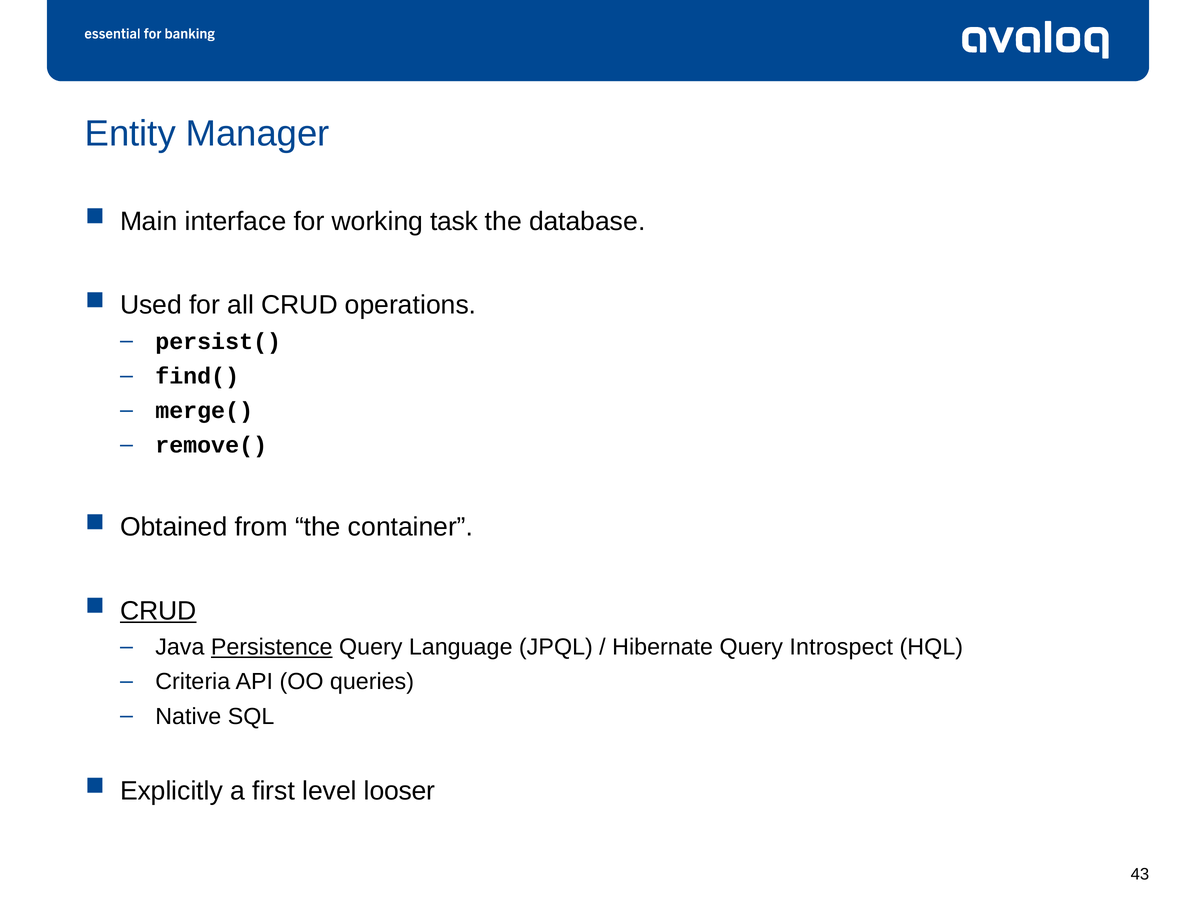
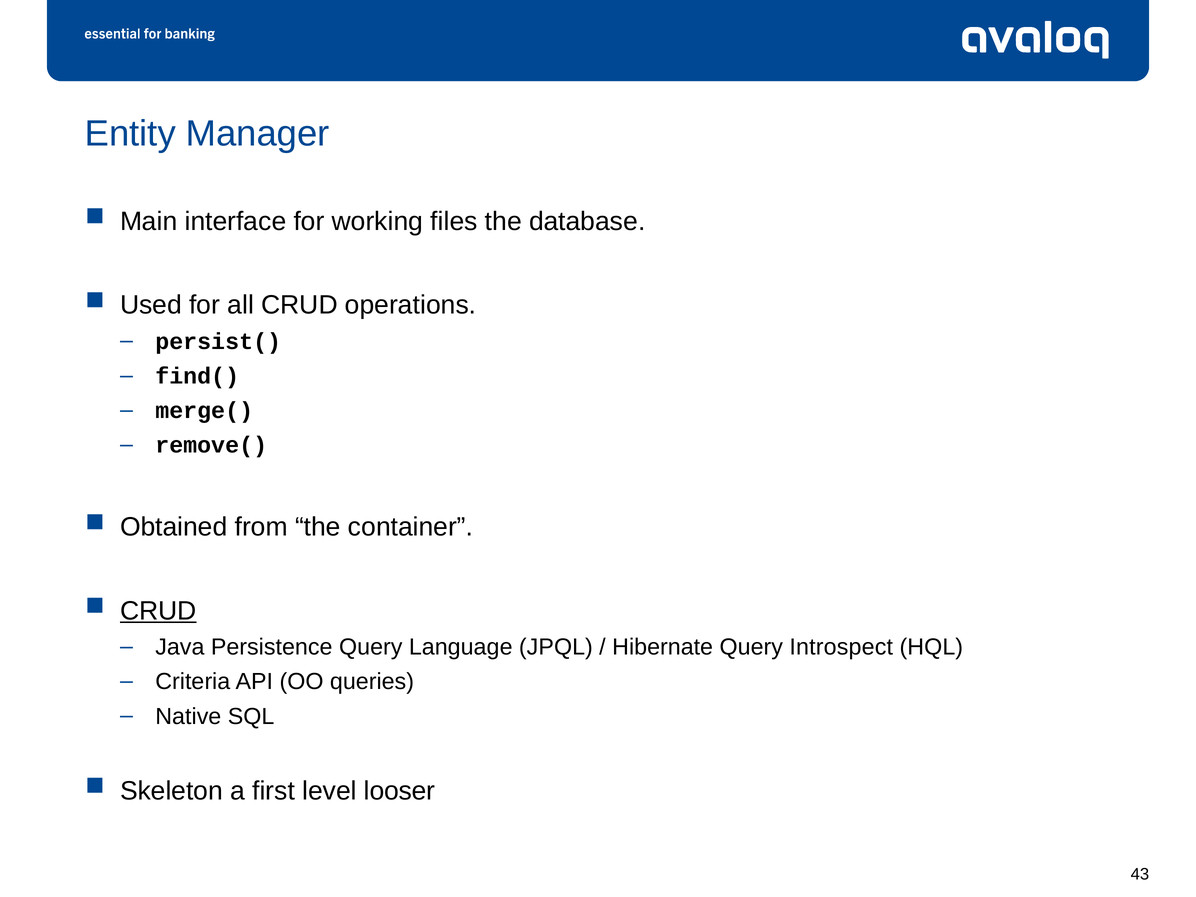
task: task -> files (454, 221)
Persistence underline: present -> none (272, 647)
Explicitly: Explicitly -> Skeleton (171, 791)
